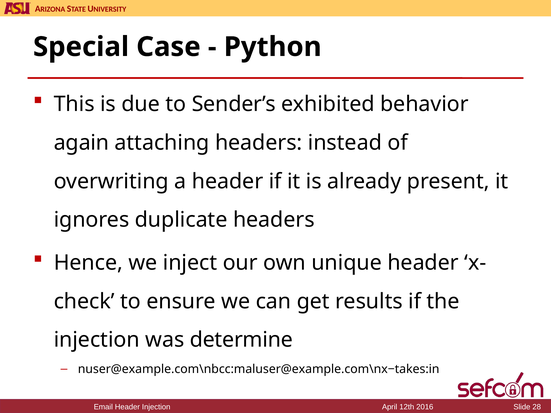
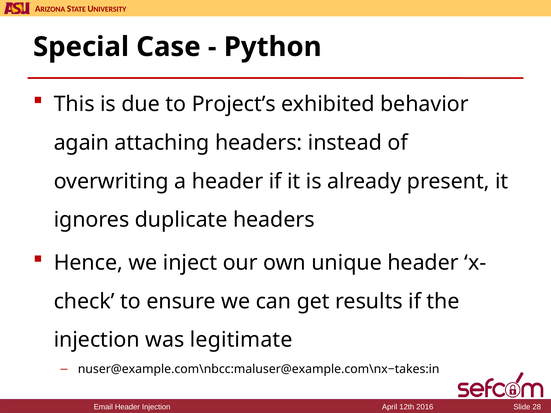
Sender’s: Sender’s -> Project’s (234, 104)
determine: determine -> legitimate (241, 340)
